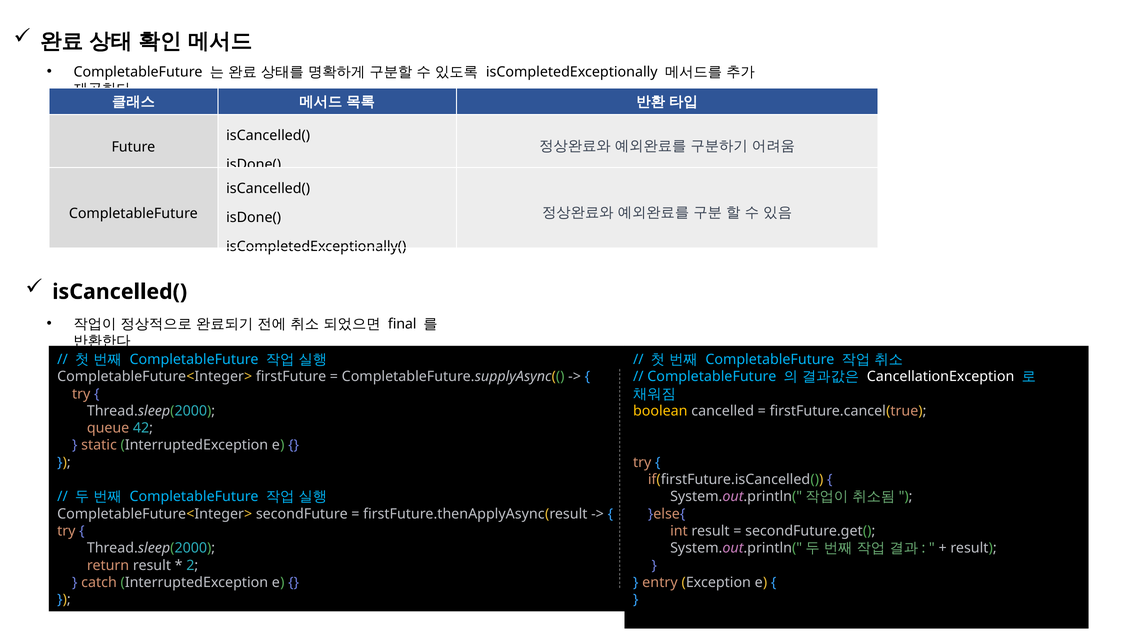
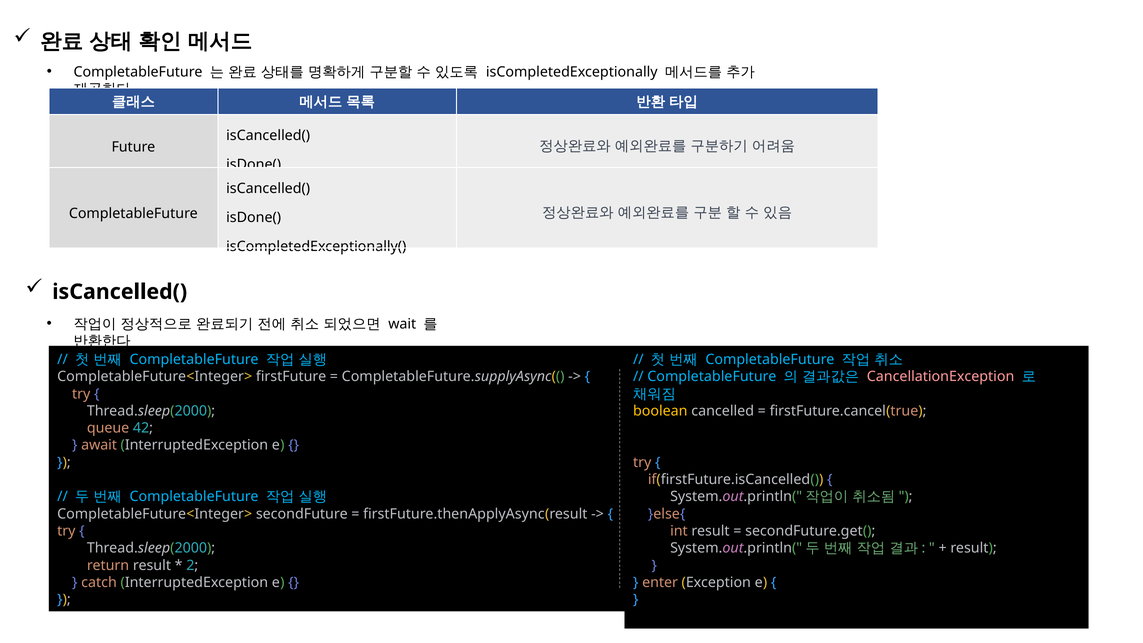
final: final -> wait (402, 324)
CancellationException colour: white -> pink (941, 377)
static: static -> await (99, 445)
entry: entry -> enter (660, 582)
